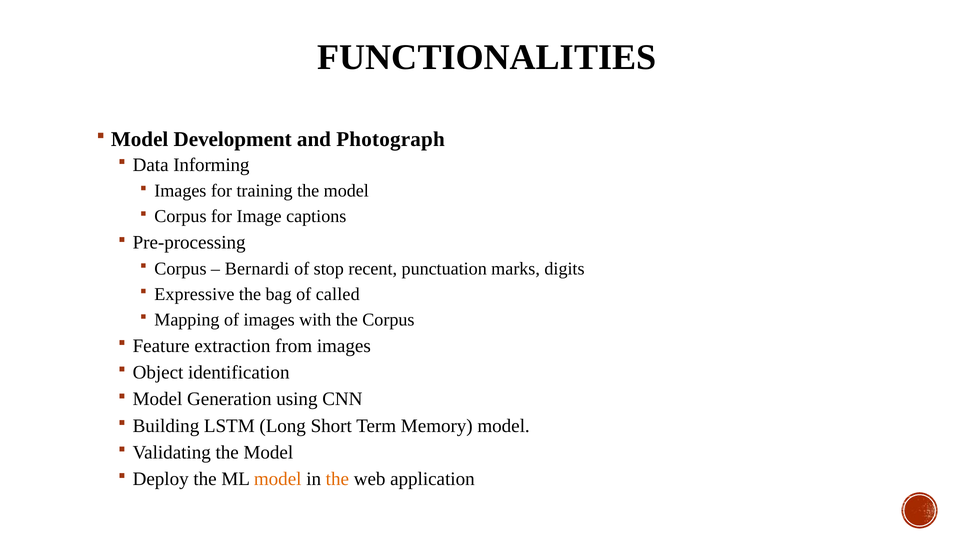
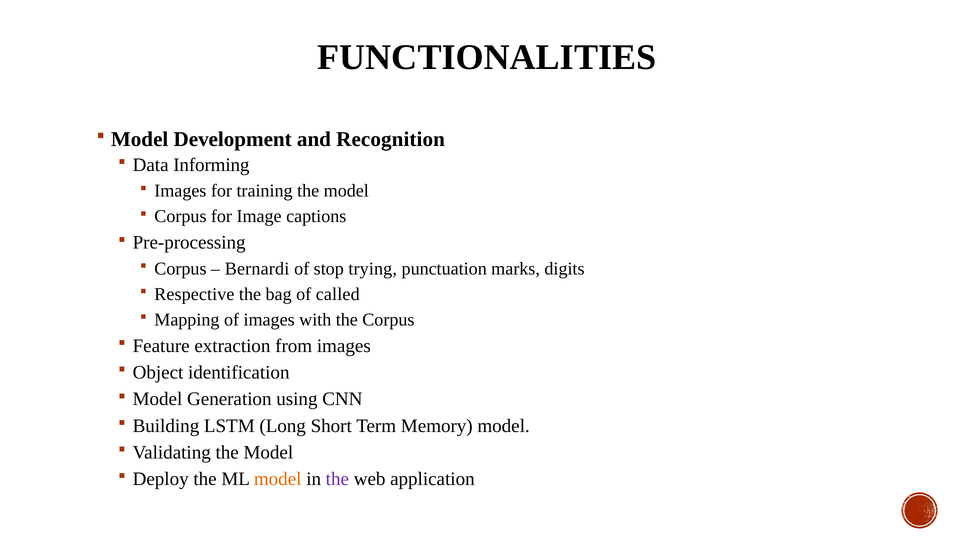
Photograph: Photograph -> Recognition (391, 139)
recent: recent -> trying (373, 269)
Expressive: Expressive -> Respective (194, 294)
the colour: orange -> purple (337, 479)
